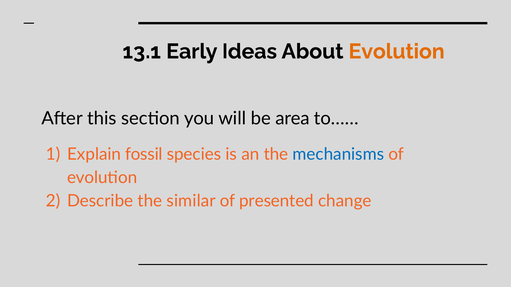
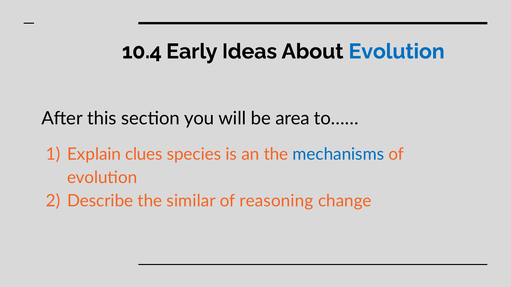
13.1: 13.1 -> 10.4 (142, 52)
Evolution colour: orange -> blue (397, 52)
fossil: fossil -> clues (144, 154)
presented: presented -> reasoning (276, 201)
